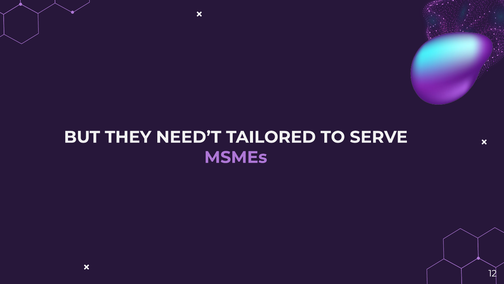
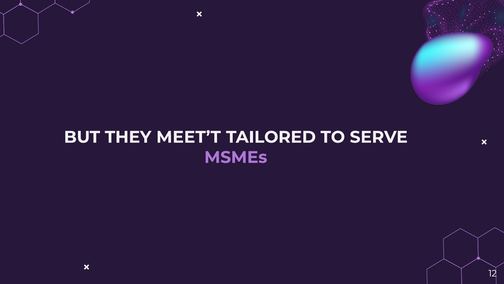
NEED’T: NEED’T -> MEET’T (189, 137)
